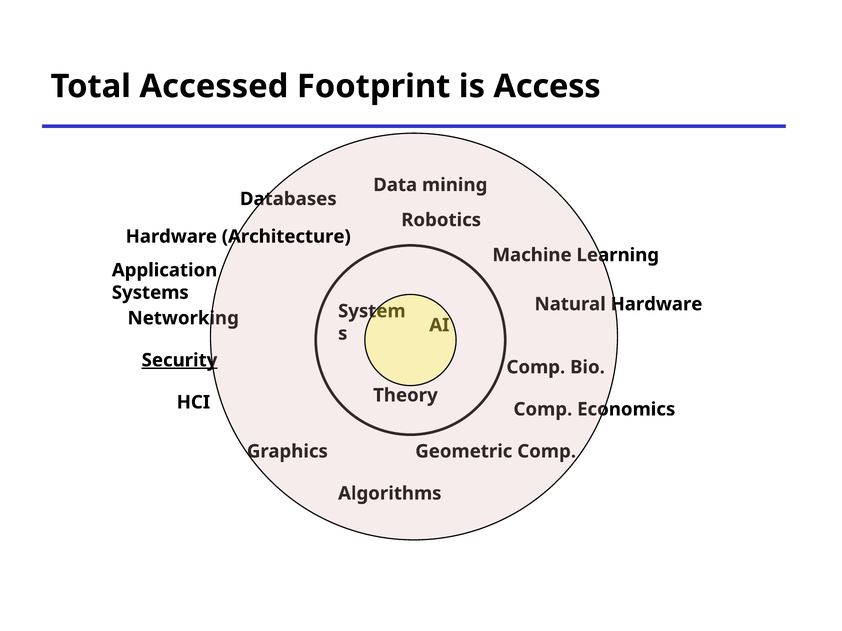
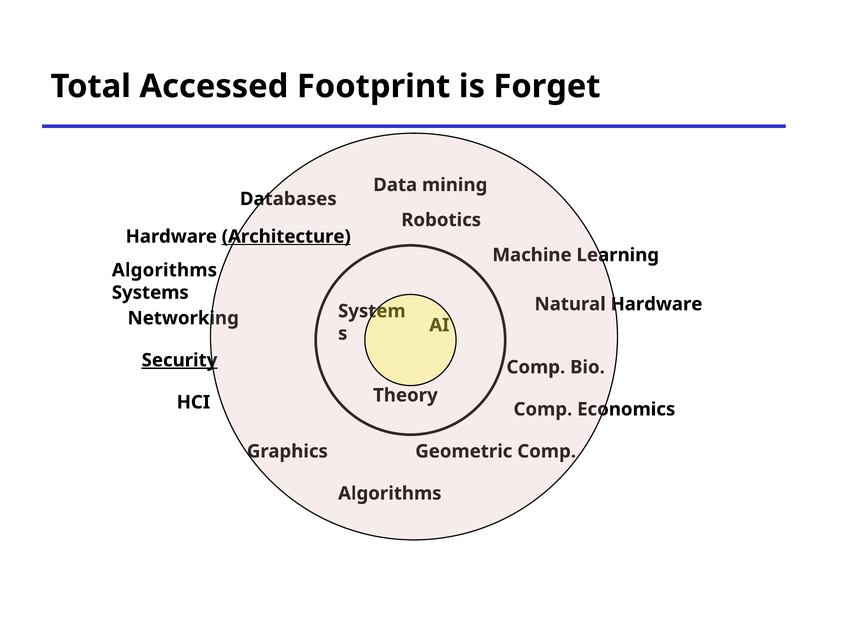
Access: Access -> Forget (547, 86)
Architecture underline: none -> present (286, 237)
Application: Application -> Algorithms (164, 270)
